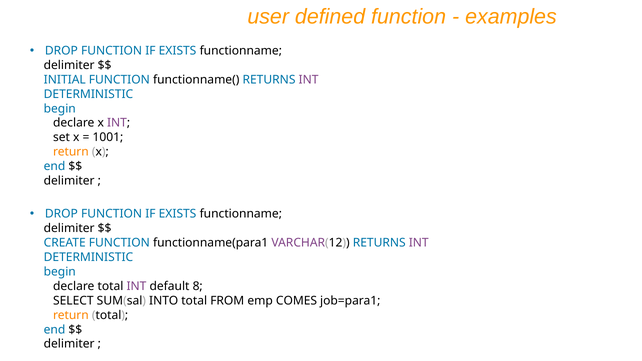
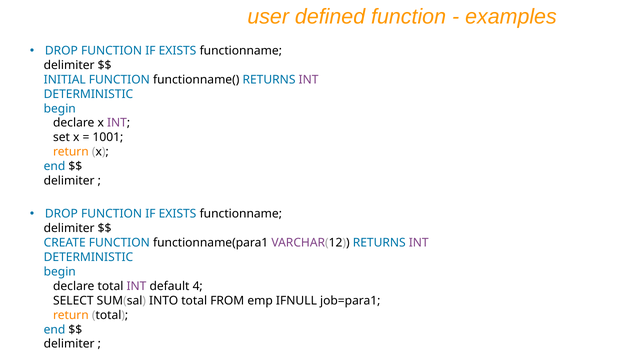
8: 8 -> 4 (198, 286)
COMES: COMES -> IFNULL (296, 301)
